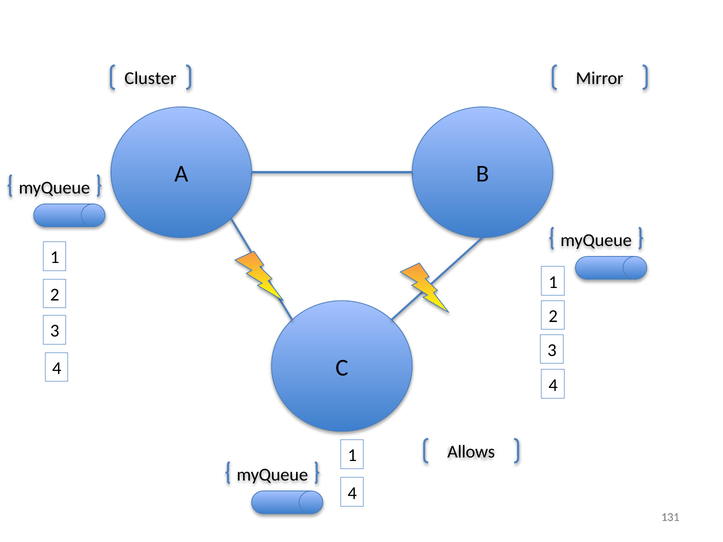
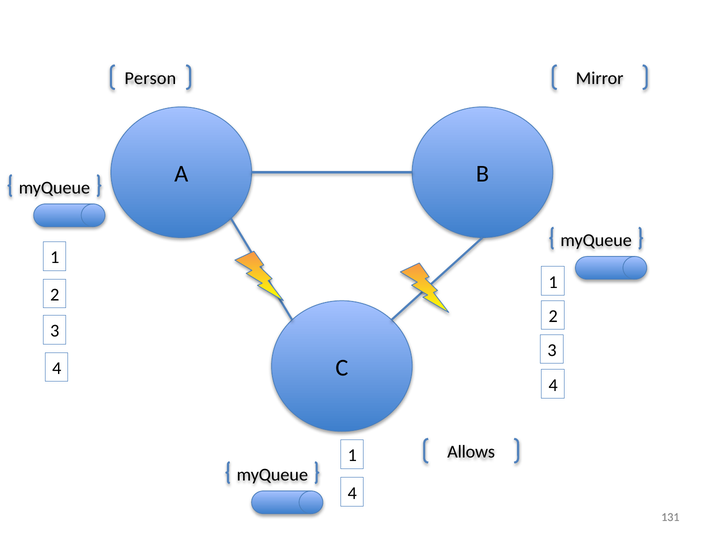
Cluster: Cluster -> Person (150, 78)
